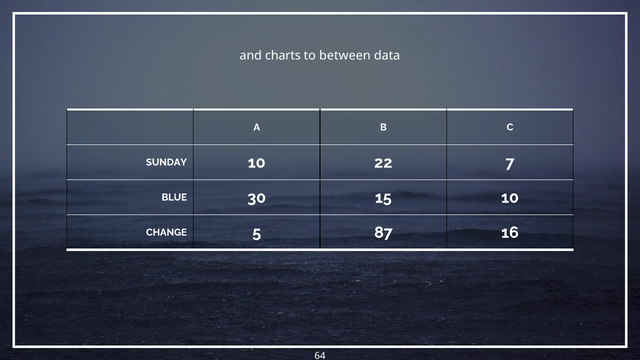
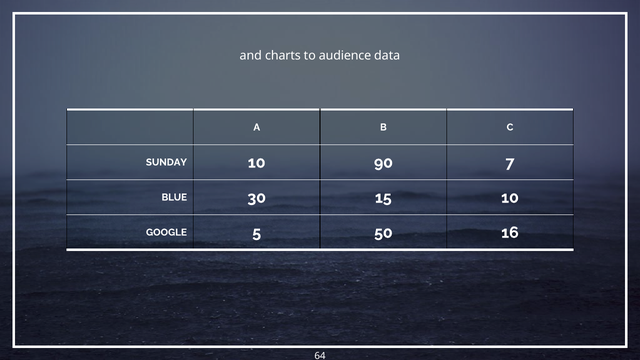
between: between -> audience (345, 56)
22: 22 -> 90 (383, 162)
CHANGE: CHANGE -> GOOGLE (166, 232)
87: 87 -> 50 (383, 233)
